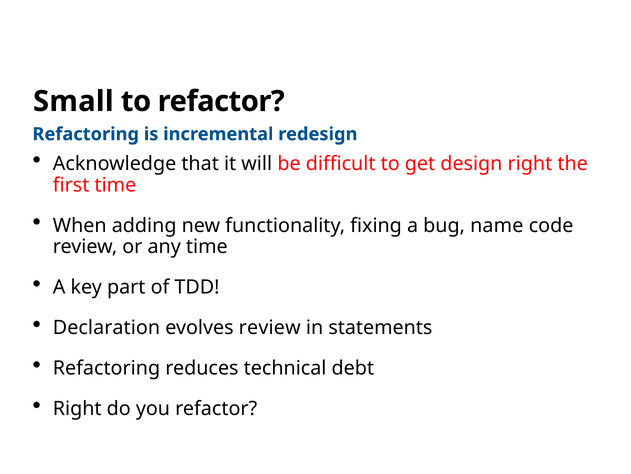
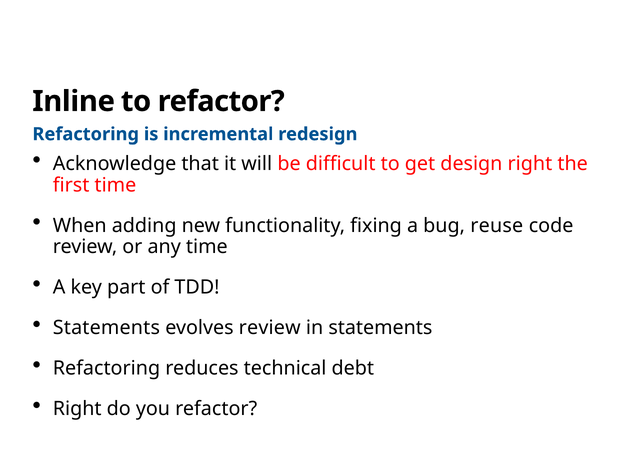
Small: Small -> Inline (74, 101)
name: name -> reuse (497, 225)
Declaration: Declaration -> Statements (106, 327)
